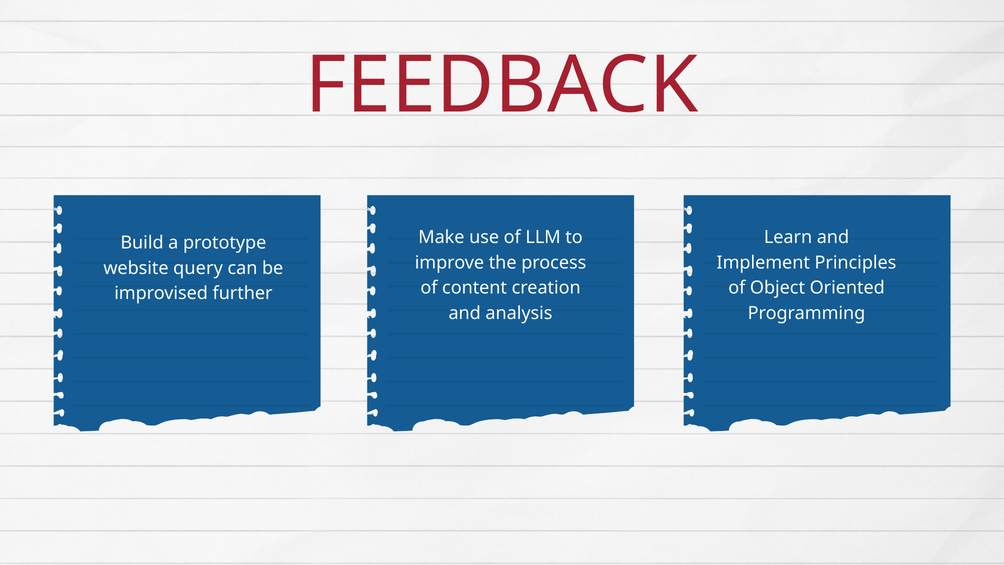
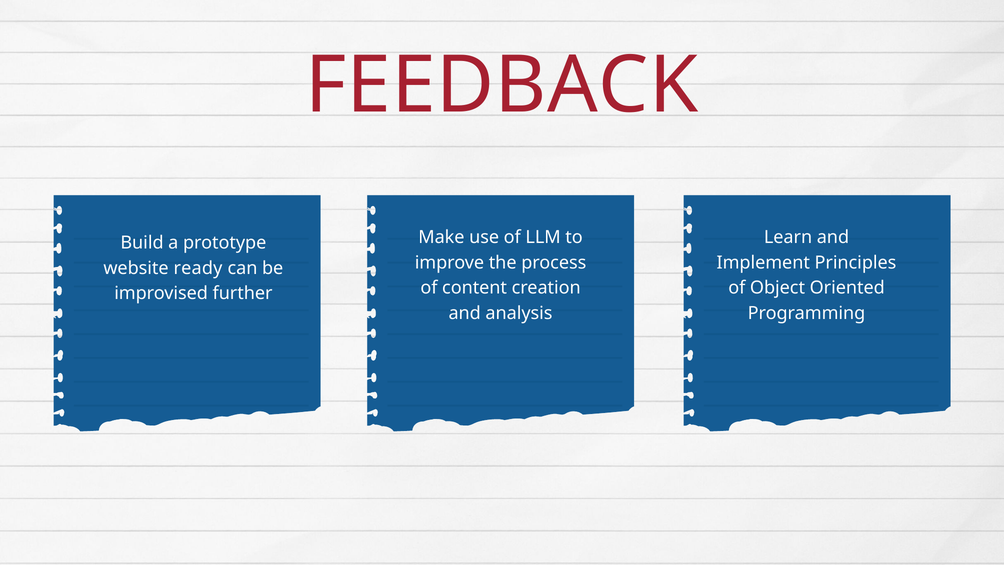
query: query -> ready (198, 268)
